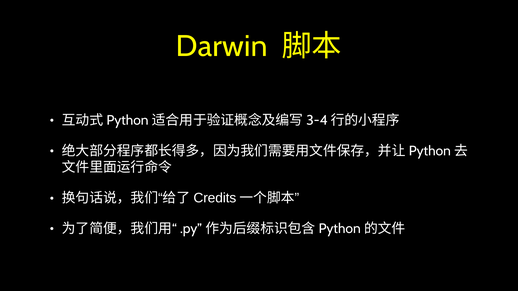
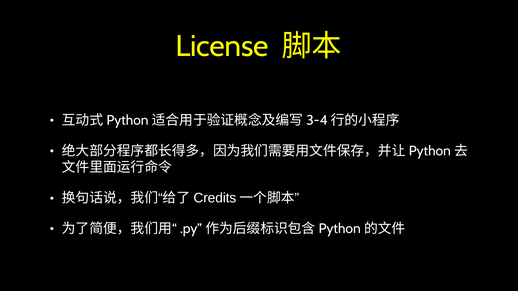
Darwin: Darwin -> License (222, 46)
